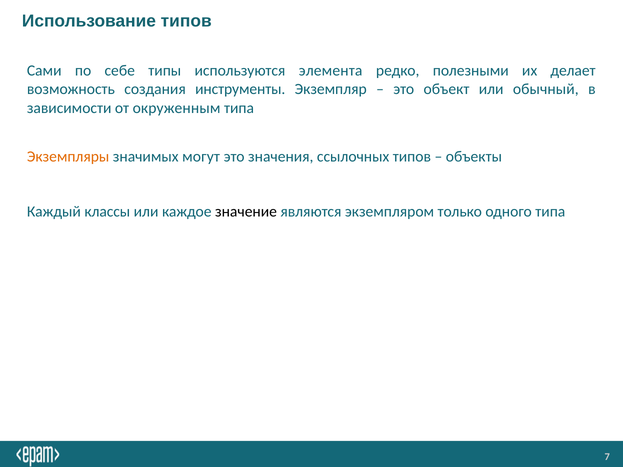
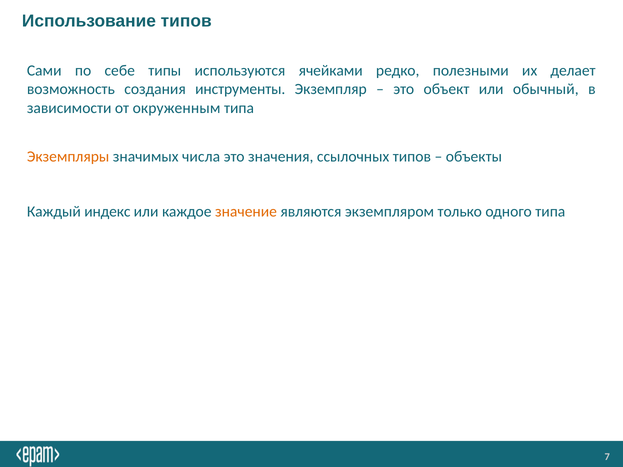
элемента: элемента -> ячейками (331, 71)
могут: могут -> числа (201, 156)
классы: классы -> индекс (107, 212)
значение colour: black -> orange (246, 212)
